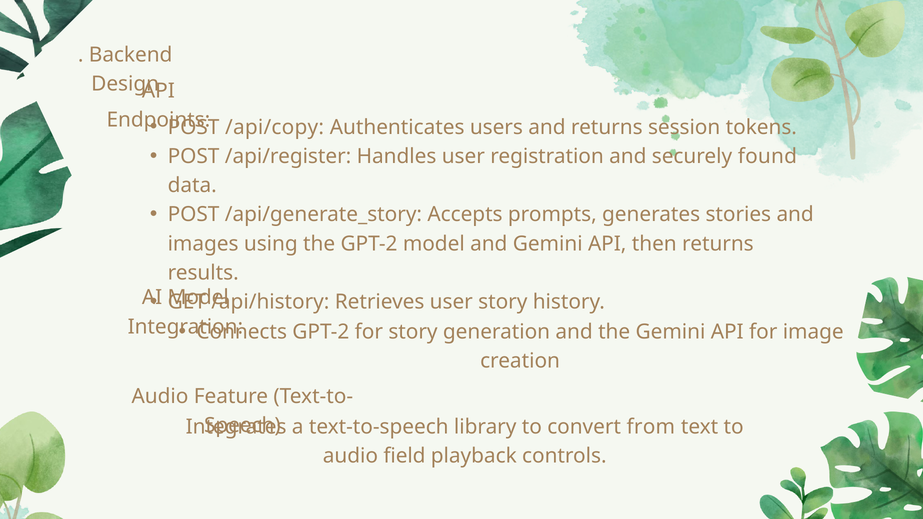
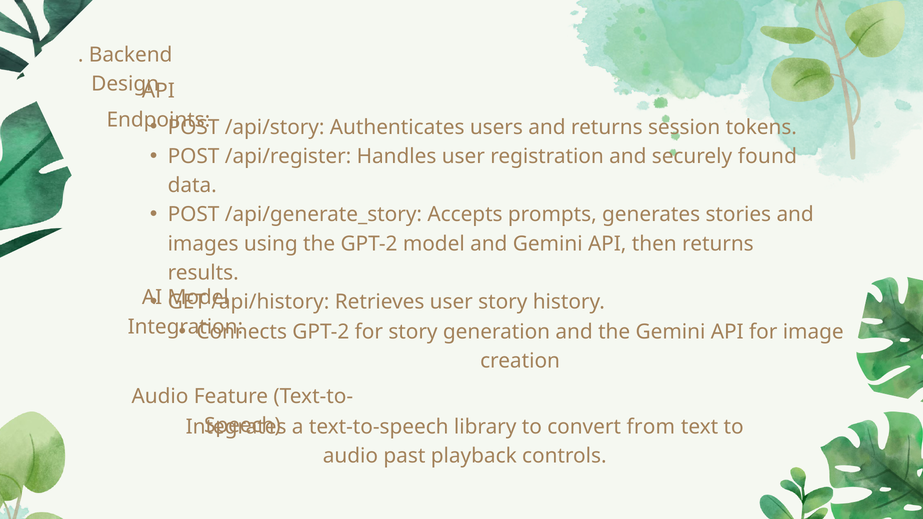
/api/copy: /api/copy -> /api/story (275, 127)
field: field -> past (404, 456)
